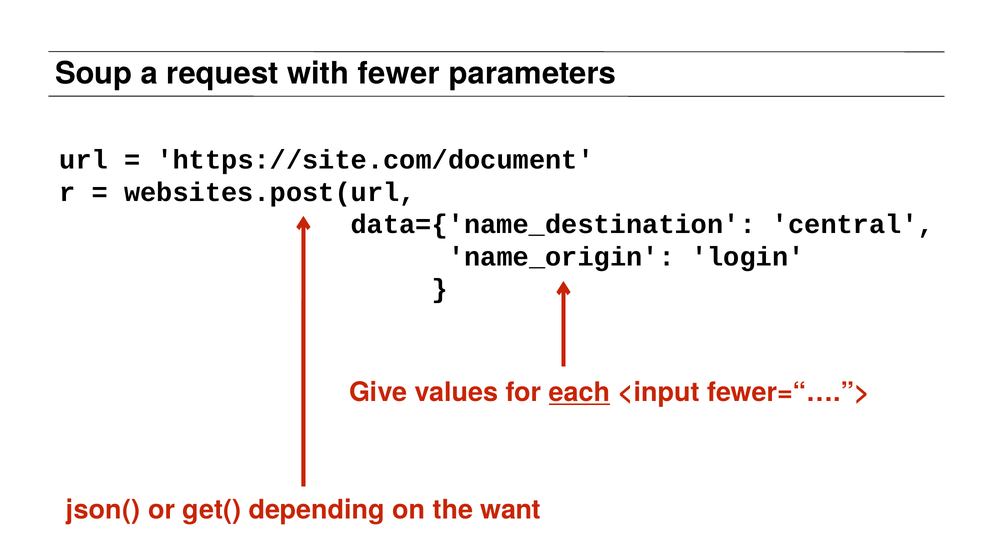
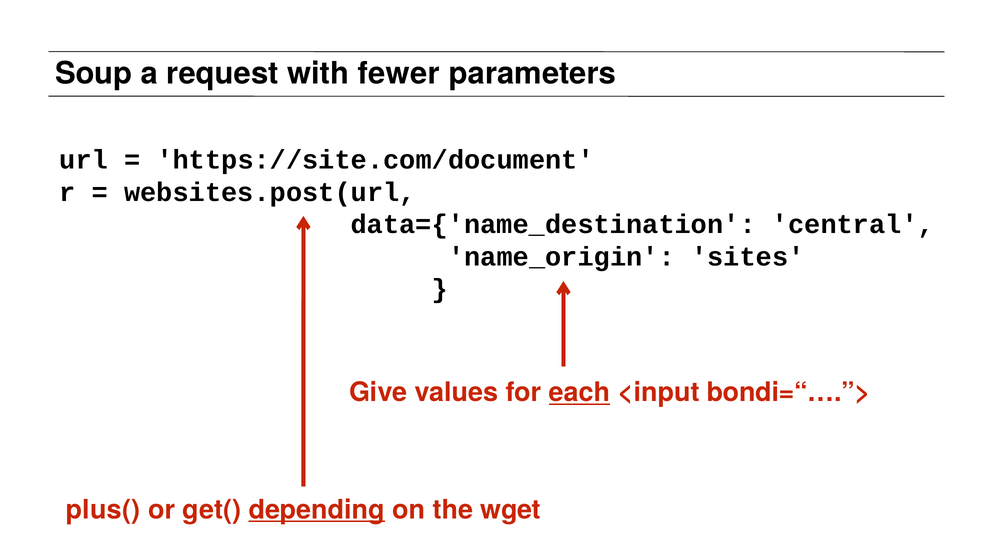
login: login -> sites (748, 257)
fewer=“….”>: fewer=“….”> -> bondi=“….”> (789, 393)
json(: json( -> plus( (103, 510)
depending underline: none -> present (317, 510)
want: want -> wget (511, 510)
